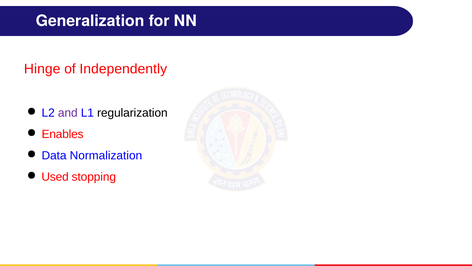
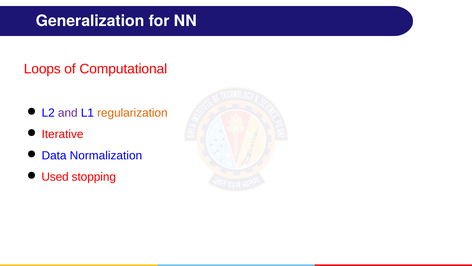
Hinge: Hinge -> Loops (42, 69)
Independently: Independently -> Computational (123, 69)
regularization colour: black -> orange (132, 113)
Enables: Enables -> Iterative (63, 134)
